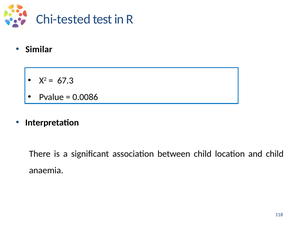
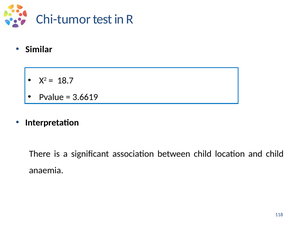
Chi-tested: Chi-tested -> Chi-tumor (63, 19)
67.3: 67.3 -> 18.7 (65, 81)
0.0086: 0.0086 -> 3.6619 (85, 98)
